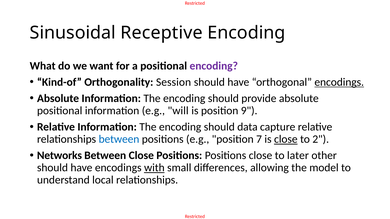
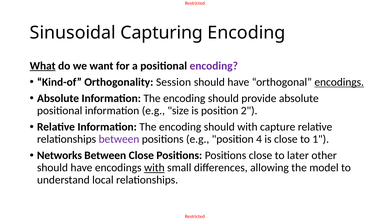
Receptive: Receptive -> Capturing (162, 33)
What underline: none -> present (43, 66)
will: will -> size (178, 111)
9: 9 -> 2 (249, 111)
should data: data -> with (247, 127)
between colour: blue -> purple (119, 139)
7: 7 -> 4 (259, 139)
close underline: present -> none (286, 139)
2: 2 -> 1 (321, 139)
